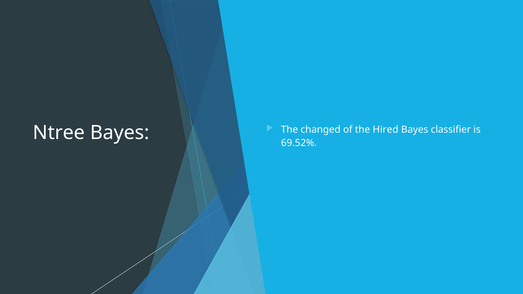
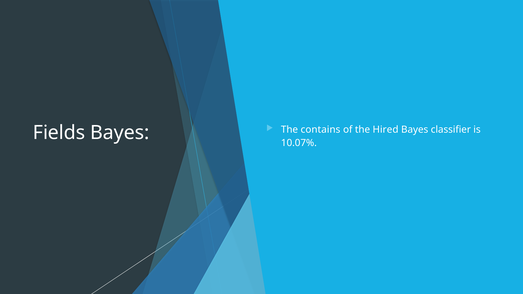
Ntree: Ntree -> Fields (59, 133)
changed: changed -> contains (321, 130)
69.52%: 69.52% -> 10.07% (299, 143)
